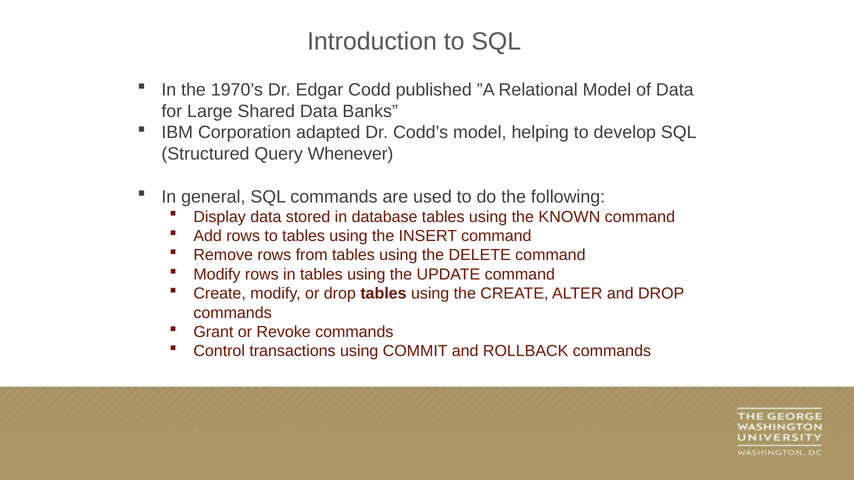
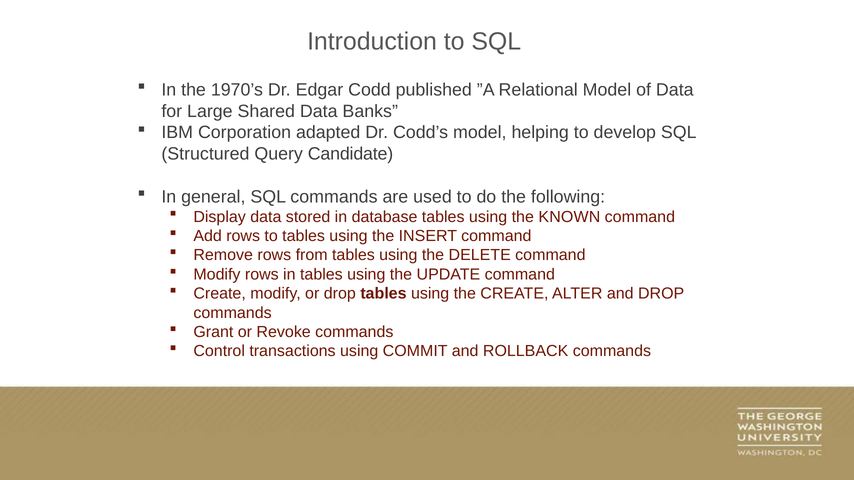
Whenever: Whenever -> Candidate (351, 154)
